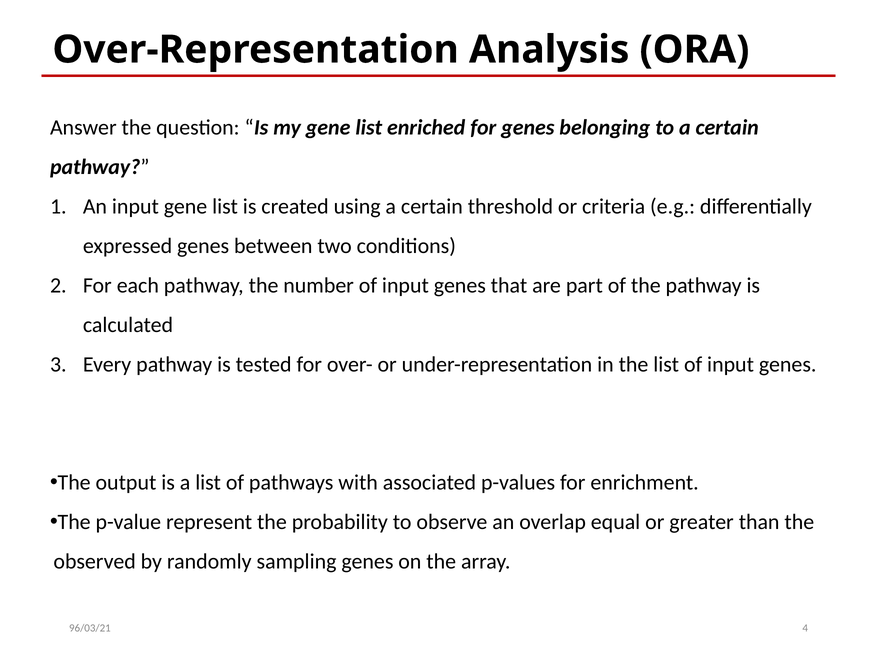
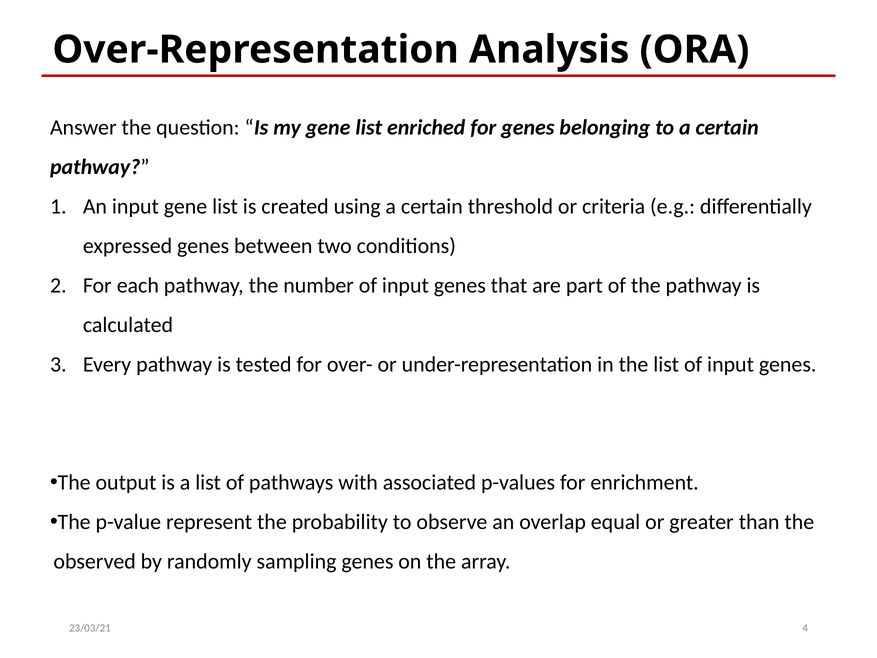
96/03/21: 96/03/21 -> 23/03/21 (90, 628)
